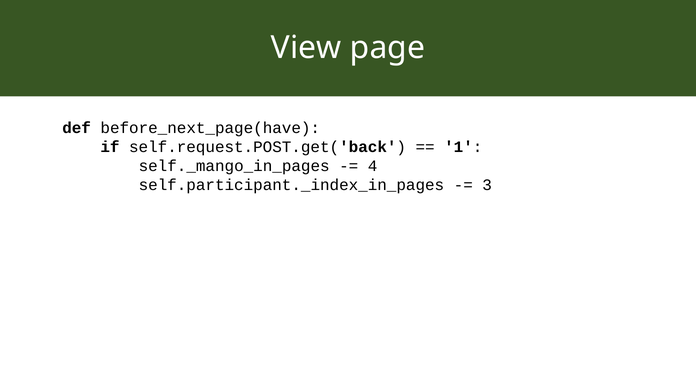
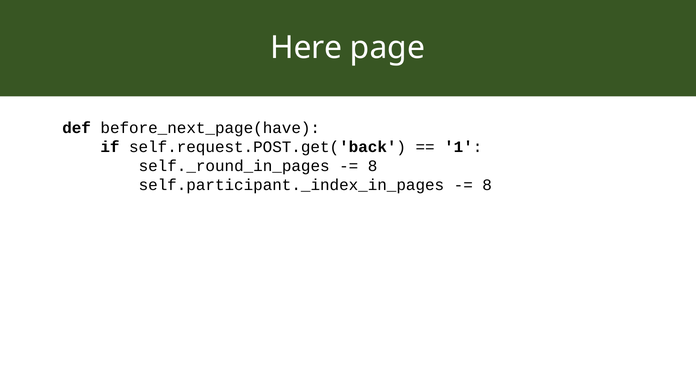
View: View -> Here (306, 48)
self._mango_in_pages: self._mango_in_pages -> self._round_in_pages (234, 166)
4: 4 -> 8 (373, 166)
3: 3 -> 8 (487, 185)
